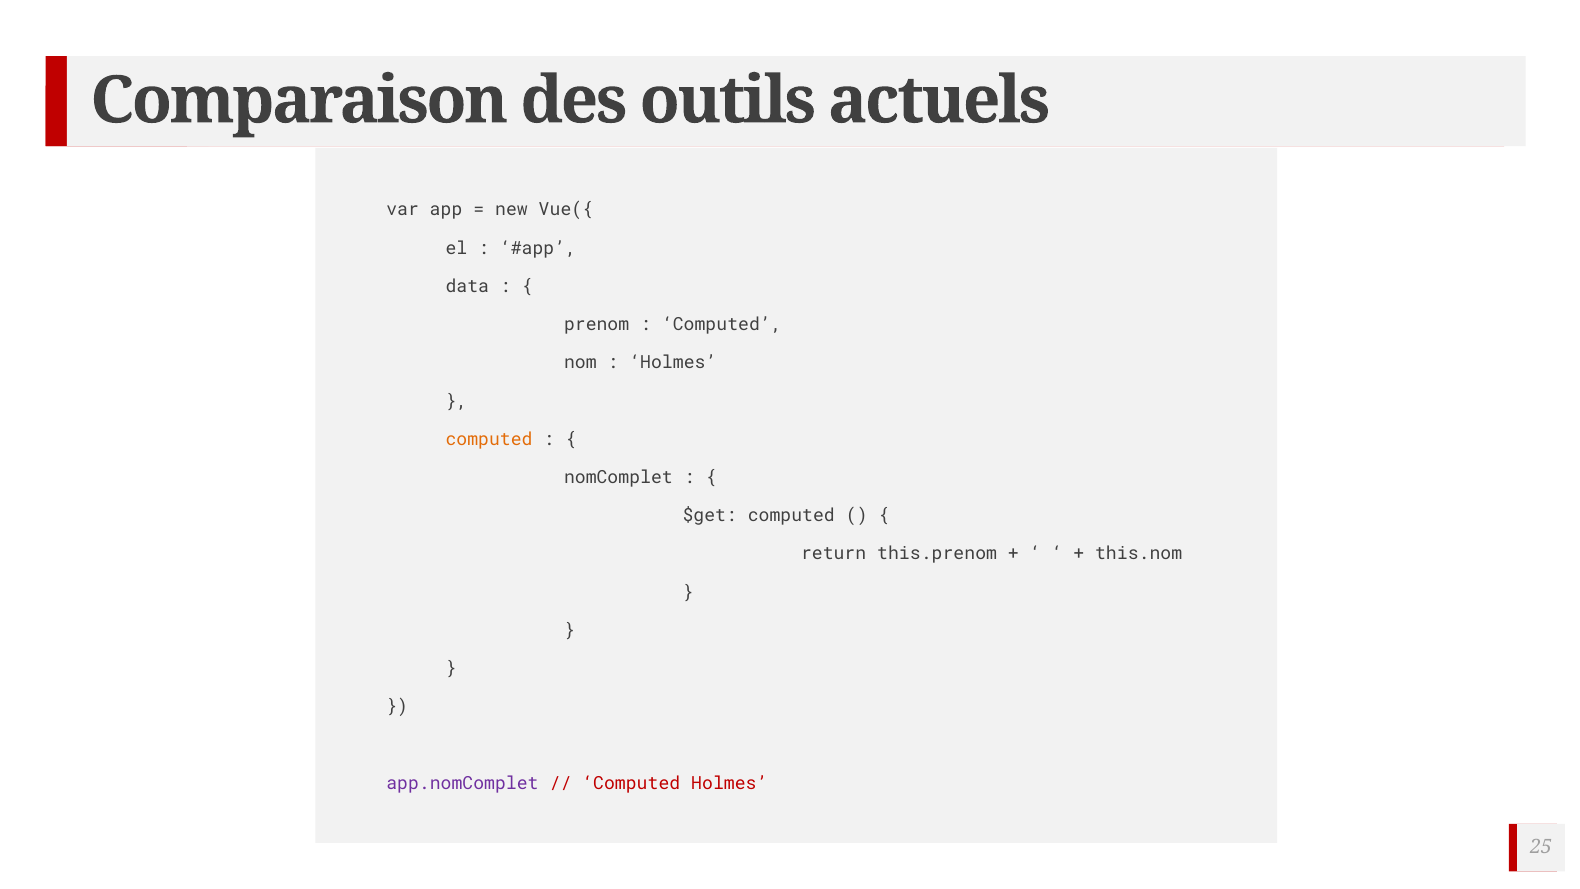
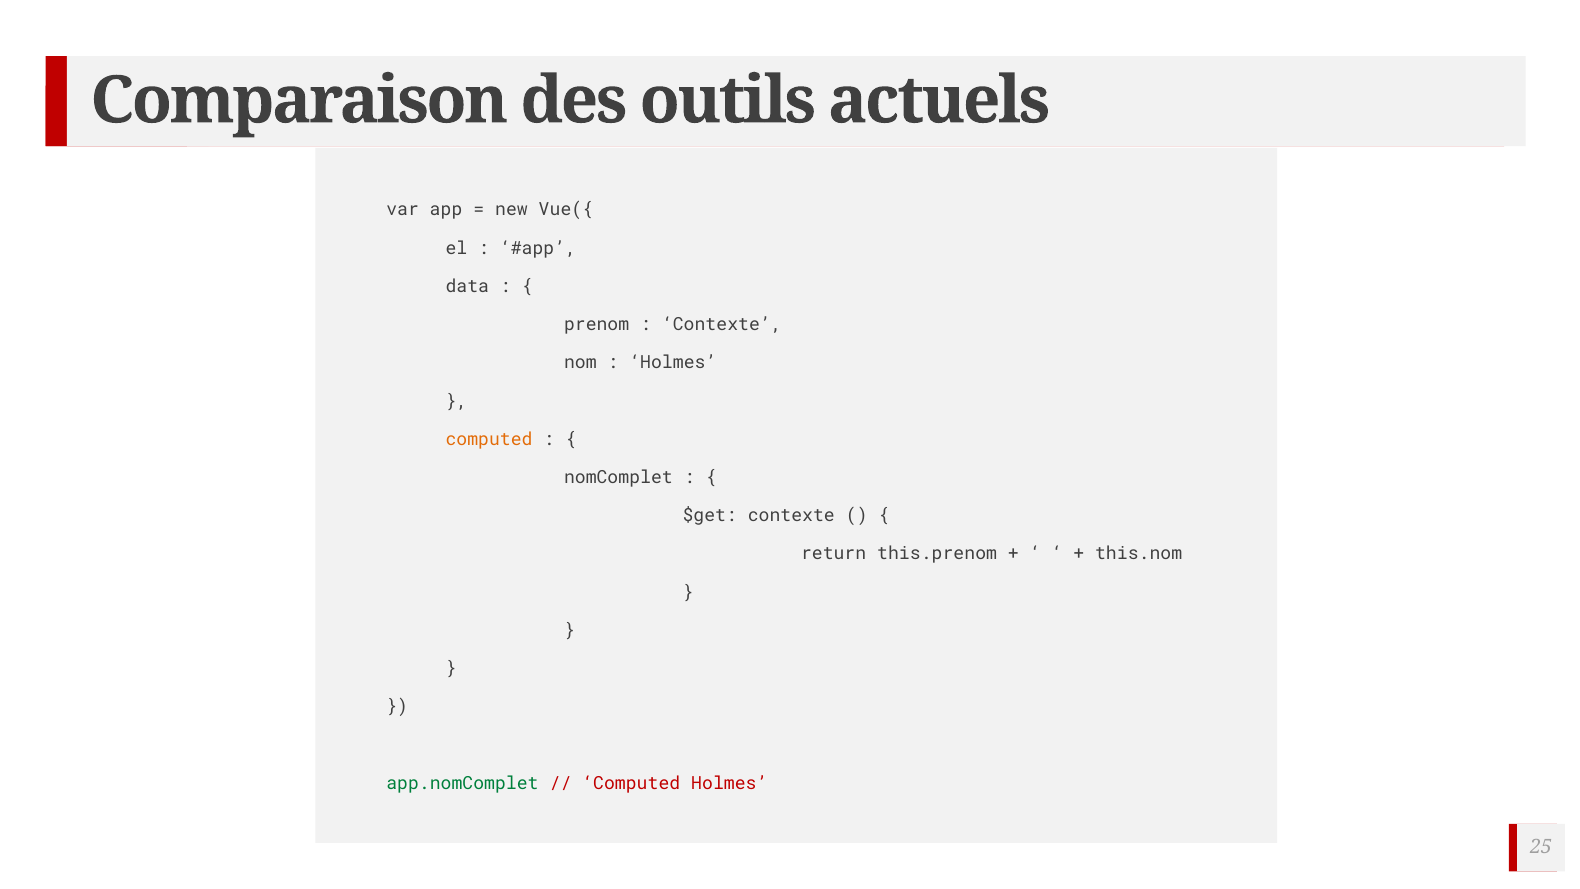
Computed: Computed -> Contexte (722, 325)
computed: computed -> contexte (791, 516)
app.nomComplet colour: purple -> green (462, 783)
